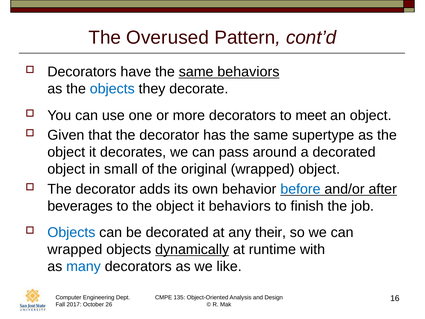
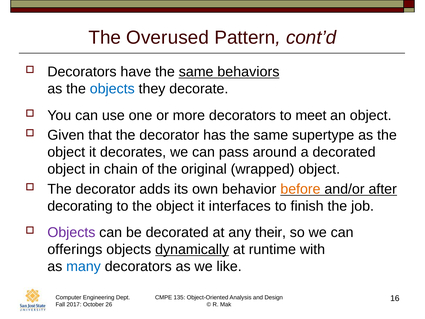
small: small -> chain (121, 169)
before colour: blue -> orange (300, 189)
beverages: beverages -> decorating (80, 206)
it behaviors: behaviors -> interfaces (240, 206)
Objects colour: blue -> purple (71, 232)
wrapped: wrapped -> offerings (75, 249)
